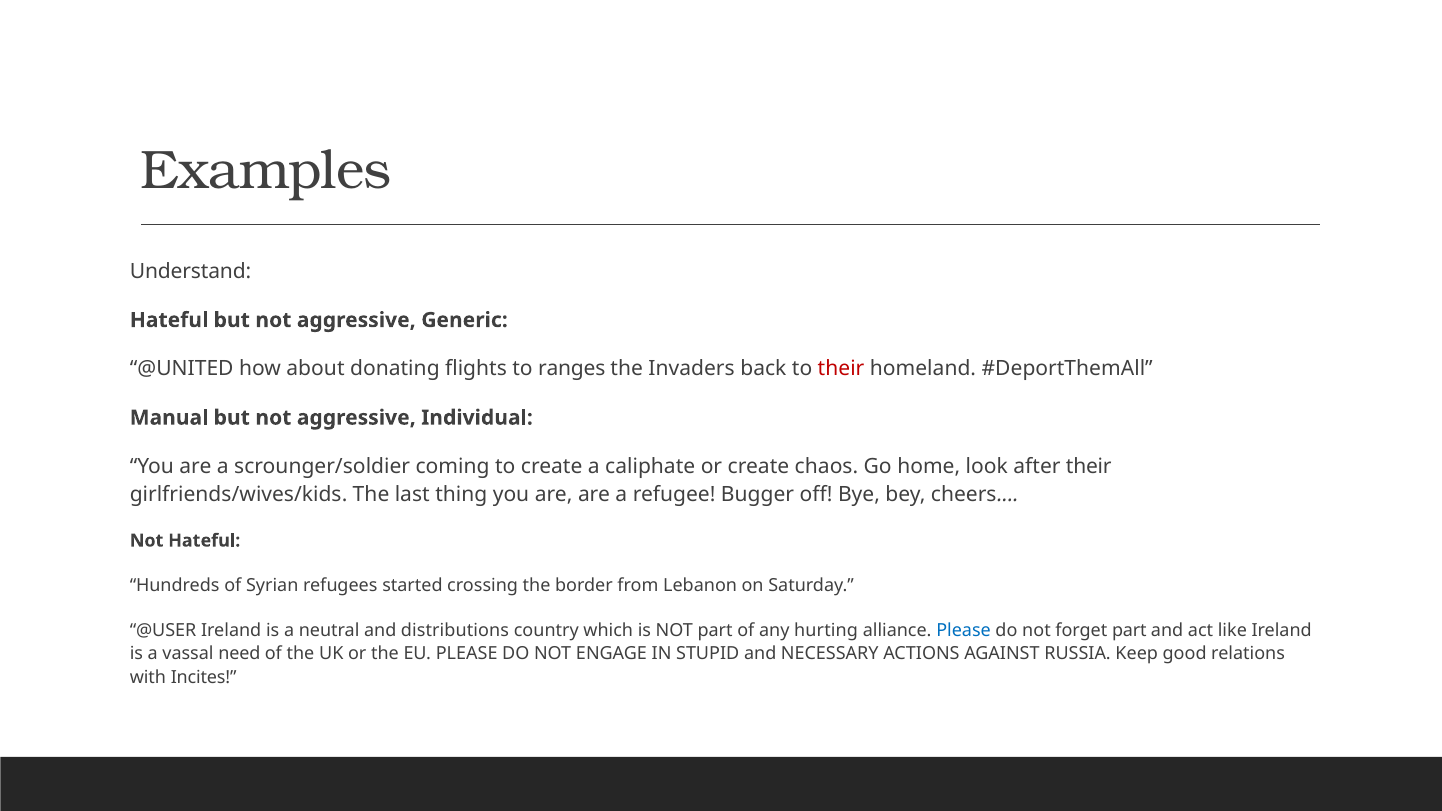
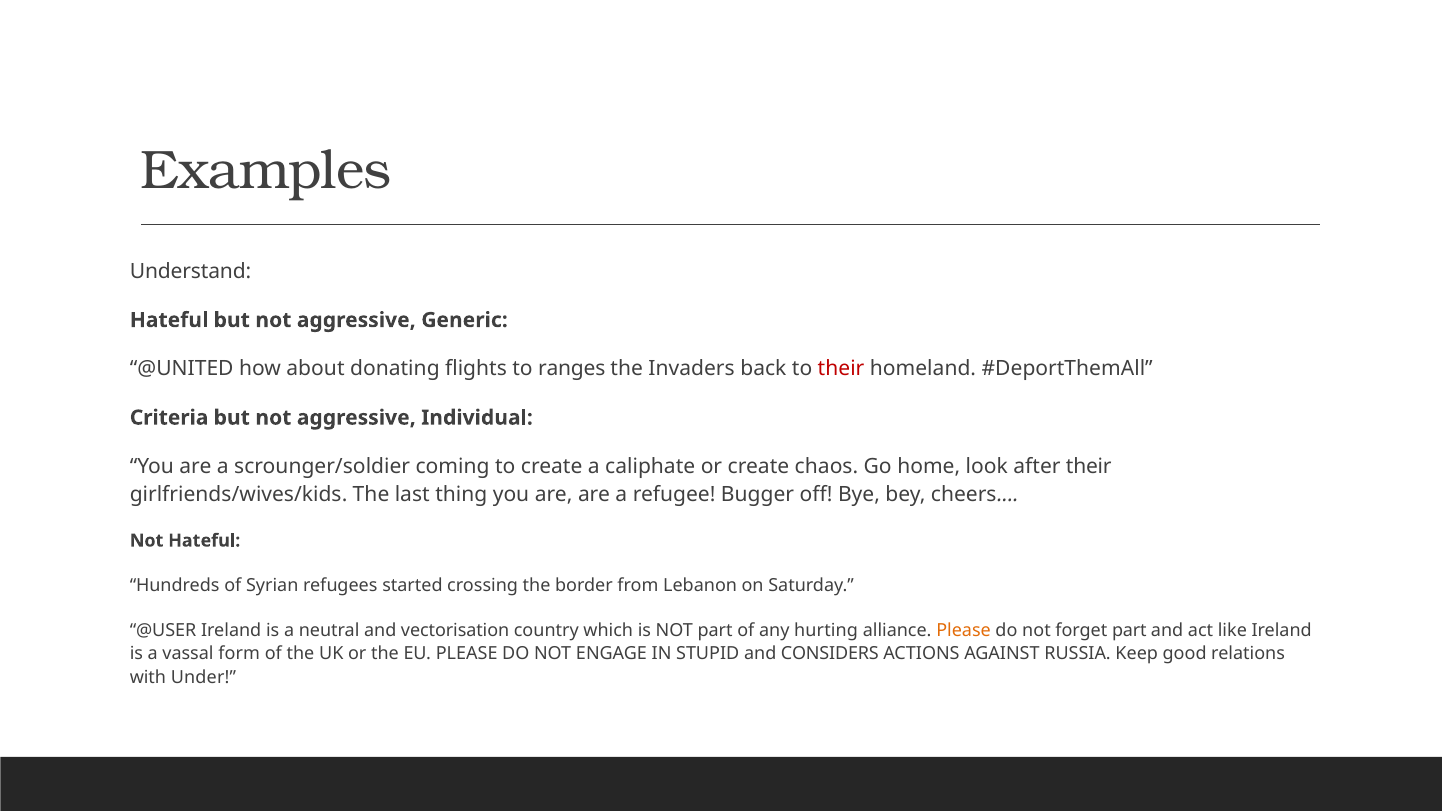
Manual: Manual -> Criteria (169, 418)
distributions: distributions -> vectorisation (455, 630)
Please colour: blue -> orange (964, 630)
need: need -> form (239, 654)
NECESSARY: NECESSARY -> CONSIDERS (830, 654)
Incites: Incites -> Under (203, 678)
